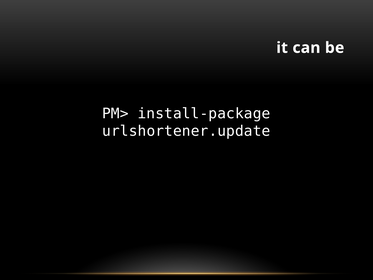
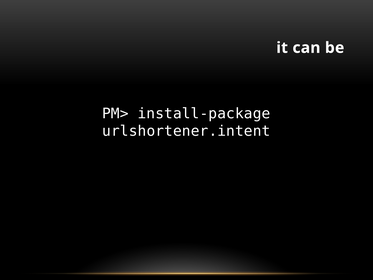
urlshortener.update: urlshortener.update -> urlshortener.intent (186, 131)
